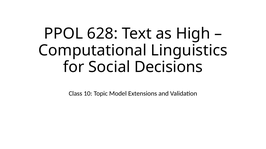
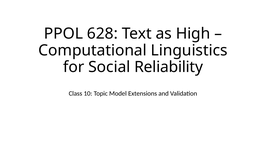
Decisions: Decisions -> Reliability (169, 67)
